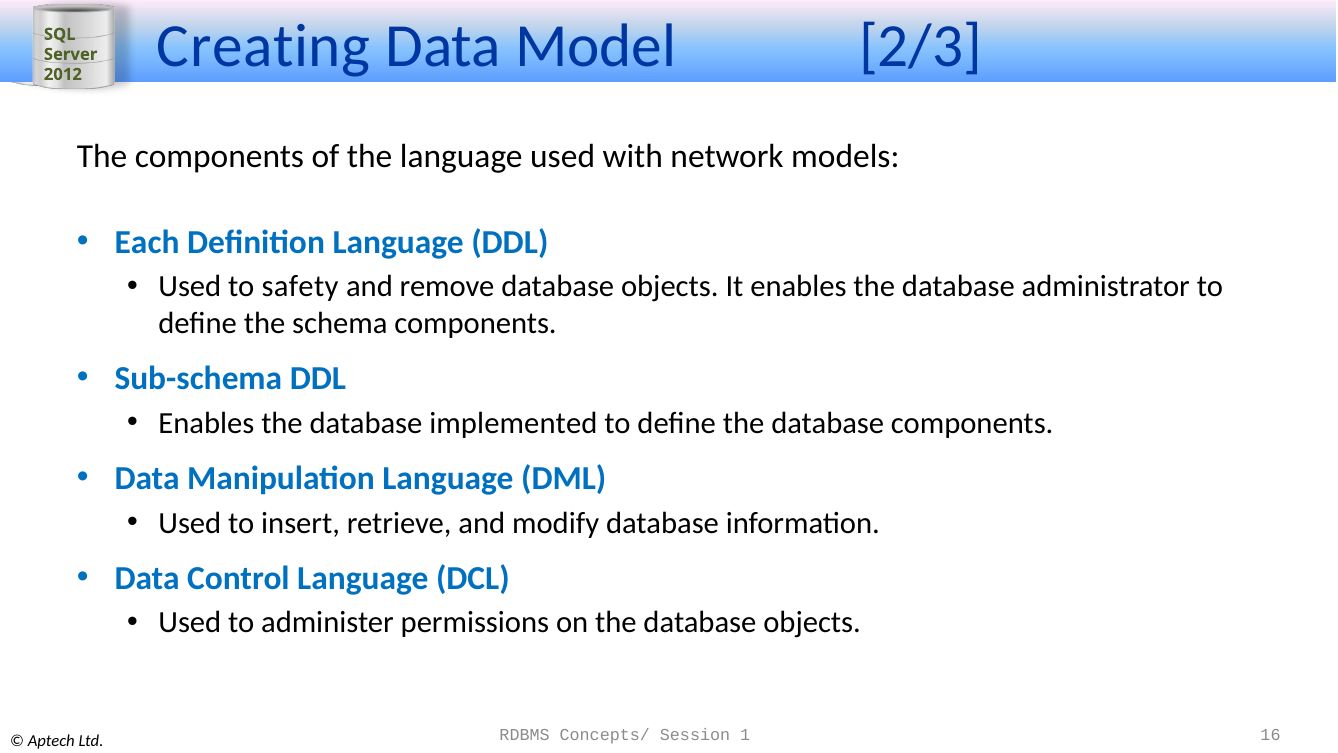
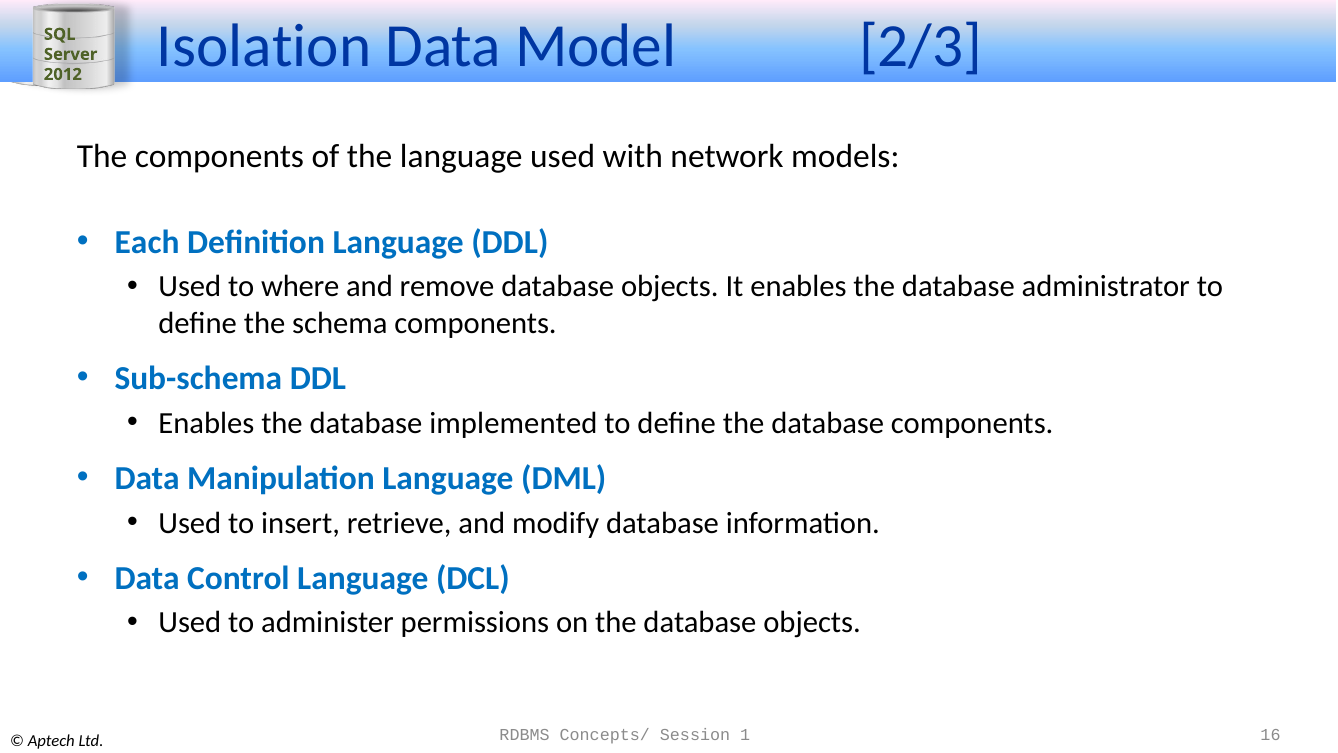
Creating: Creating -> Isolation (264, 47)
safety: safety -> where (300, 286)
